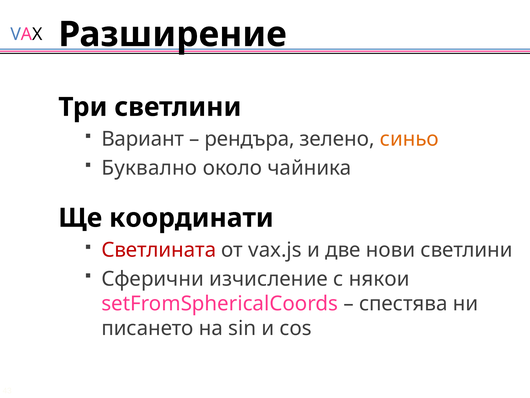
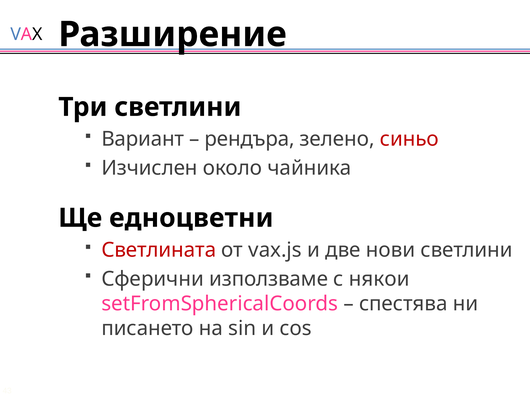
синьо colour: orange -> red (409, 139)
Буквално: Буквално -> Изчислен (149, 168)
координати: координати -> едноцветни (191, 218)
изчисление: изчисление -> използваме (269, 279)
